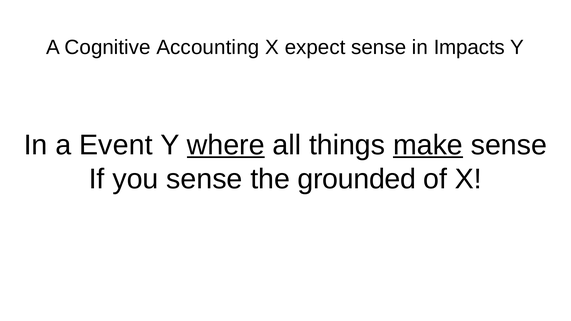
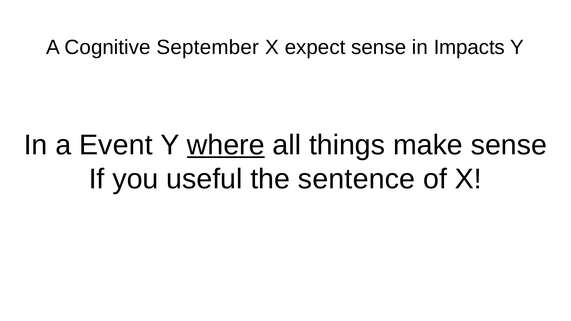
Accounting: Accounting -> September (208, 47)
make underline: present -> none (428, 145)
you sense: sense -> useful (204, 179)
grounded: grounded -> sentence (357, 179)
